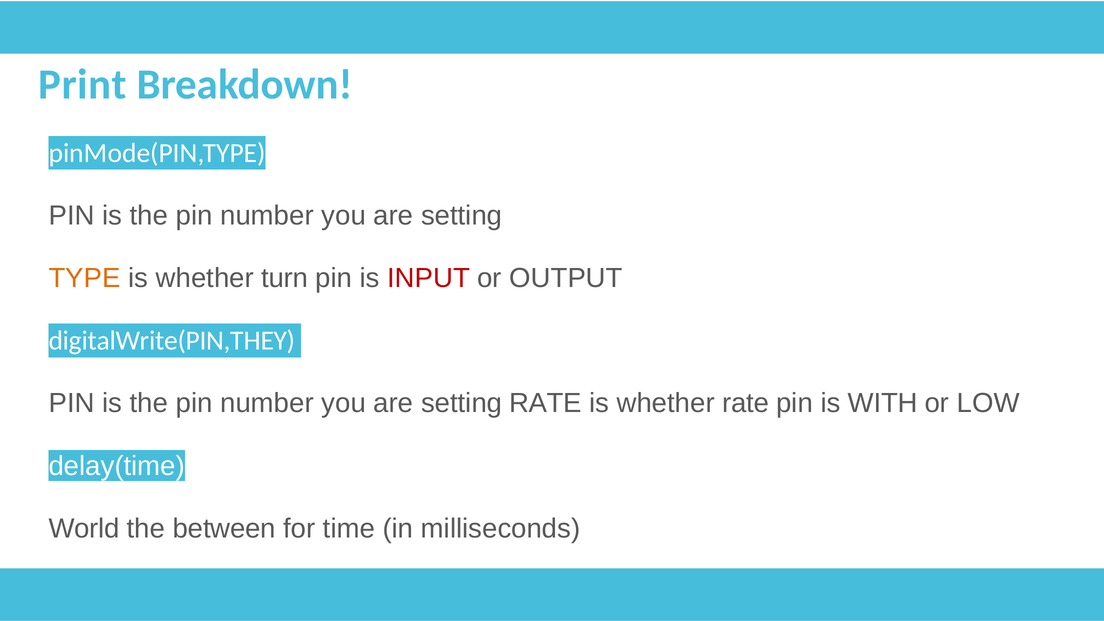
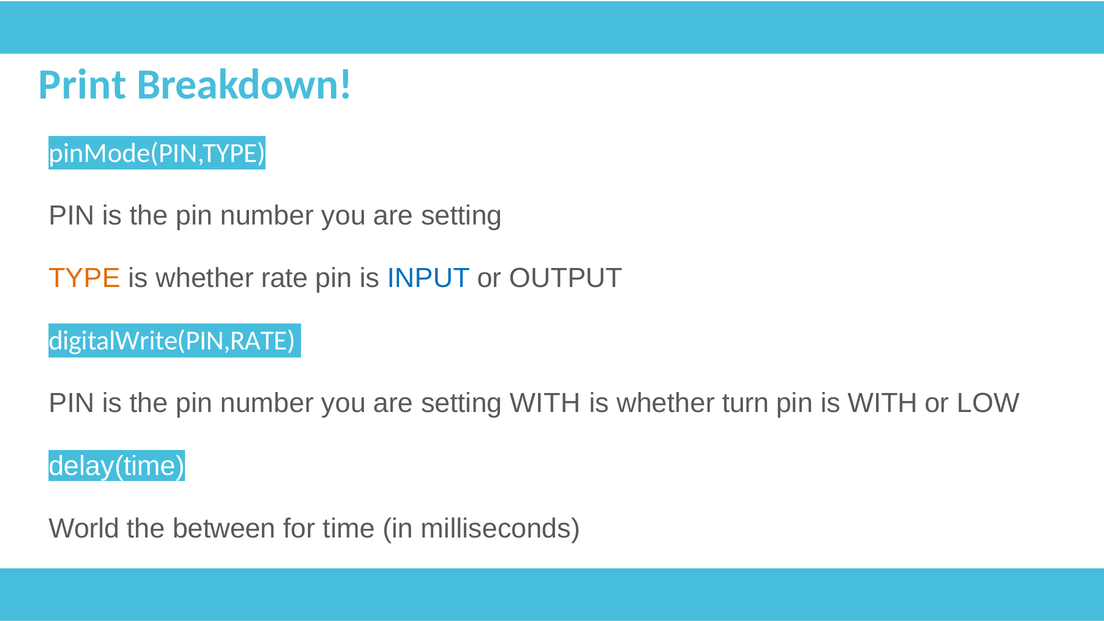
turn: turn -> rate (285, 278)
INPUT colour: red -> blue (429, 278)
digitalWrite(PIN,THEY: digitalWrite(PIN,THEY -> digitalWrite(PIN,RATE (172, 341)
setting RATE: RATE -> WITH (545, 403)
whether rate: rate -> turn (746, 403)
